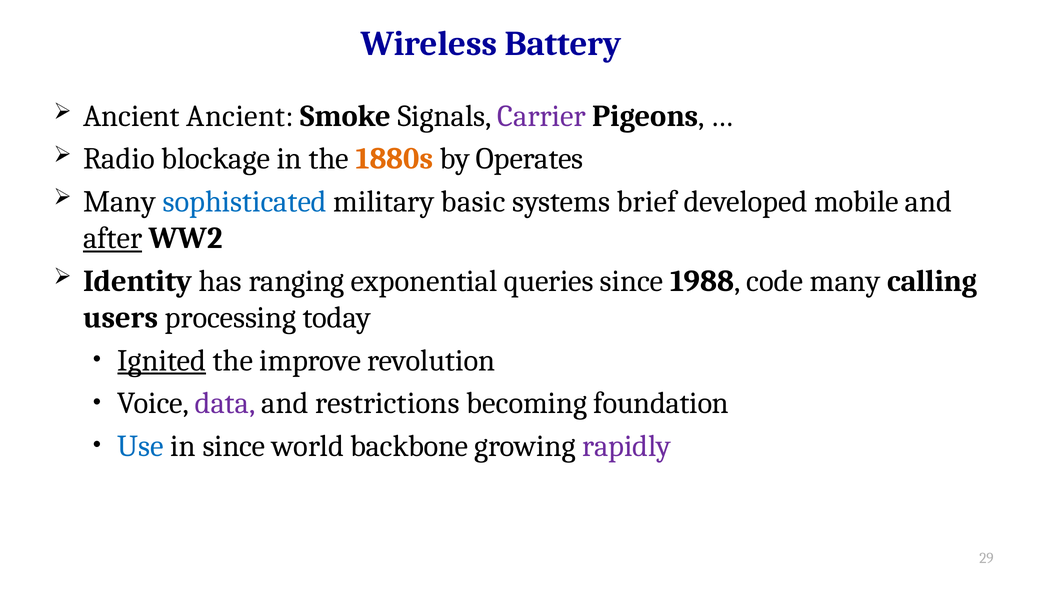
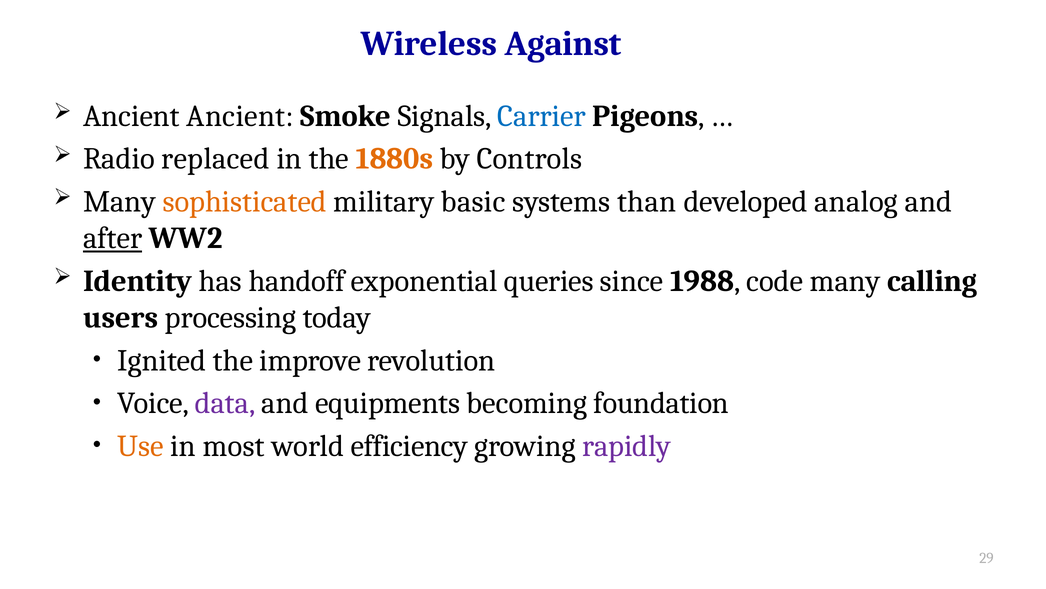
Battery: Battery -> Against (563, 44)
Carrier colour: purple -> blue (542, 116)
blockage: blockage -> replaced (215, 159)
Operates: Operates -> Controls (529, 159)
sophisticated colour: blue -> orange (245, 201)
brief: brief -> than (647, 201)
mobile: mobile -> analog (856, 201)
ranging: ranging -> handoff (297, 281)
Ignited underline: present -> none (162, 360)
restrictions: restrictions -> equipments (388, 403)
Use colour: blue -> orange (141, 446)
in since: since -> most (234, 446)
backbone: backbone -> efficiency (409, 446)
